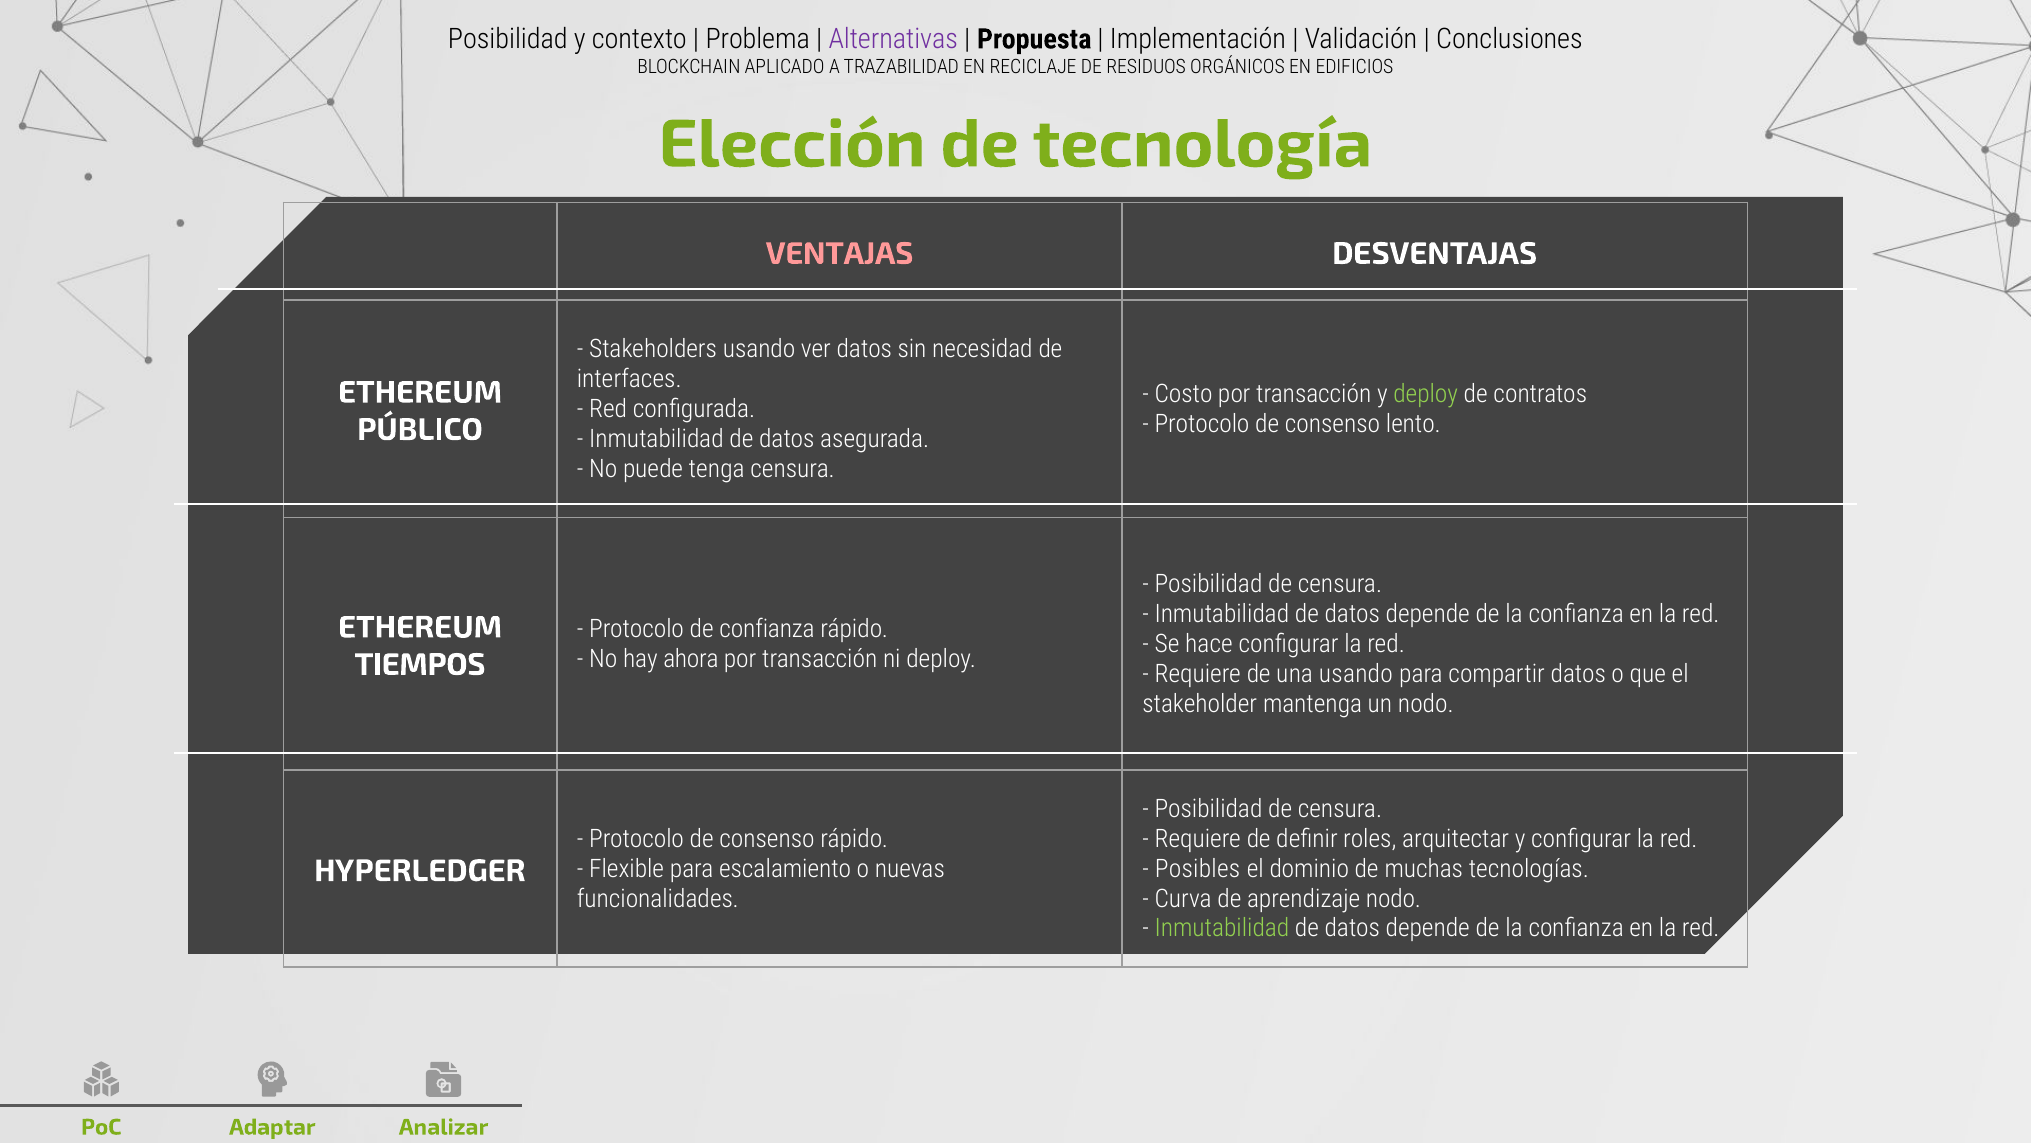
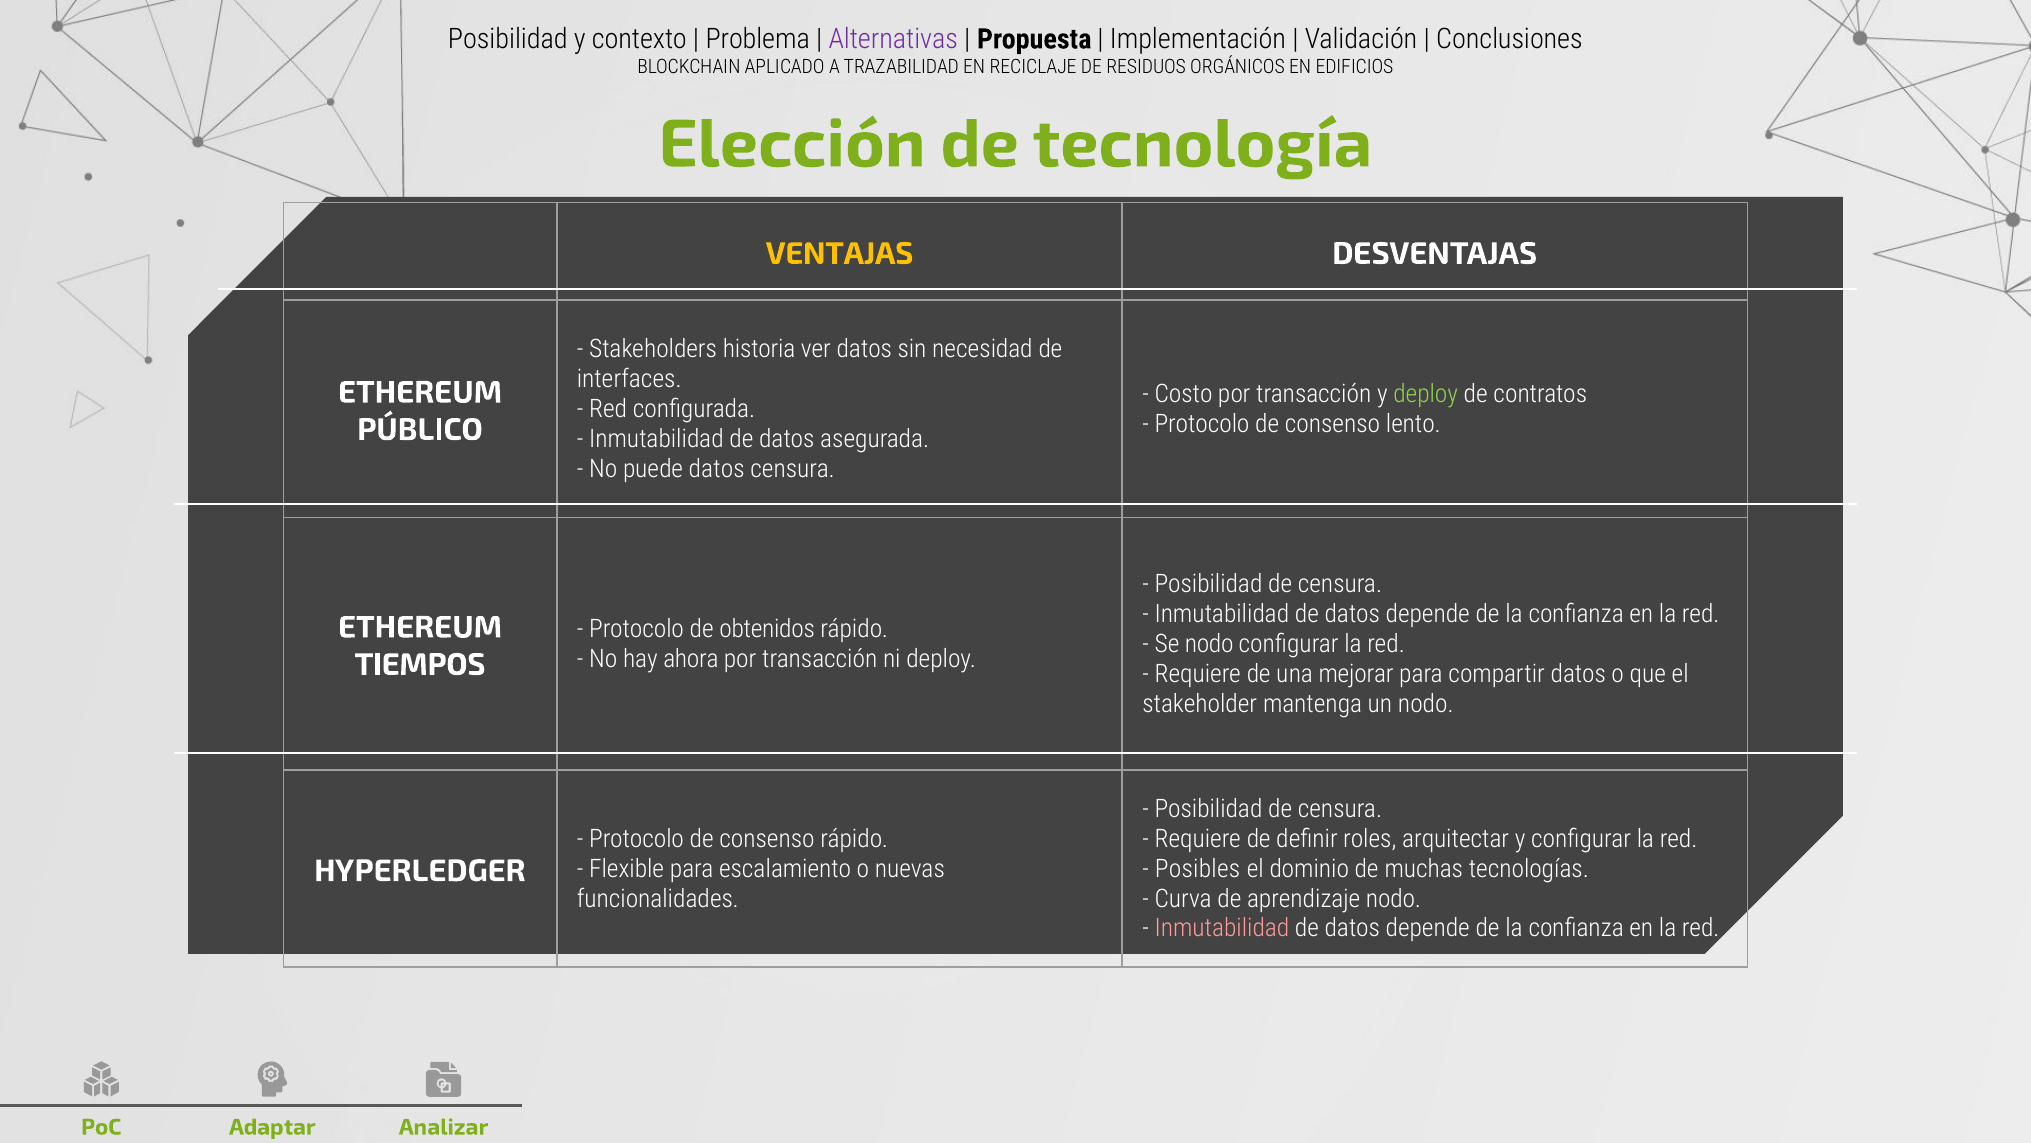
VENTAJAS colour: pink -> yellow (840, 253)
Stakeholders usando: usando -> historia (759, 349)
puede tenga: tenga -> datos (717, 468)
de confianza: confianza -> obtenidos (767, 629)
Se hace: hace -> nodo (1209, 644)
una usando: usando -> mejorar (1356, 674)
Inmutabilidad colour: light green -> pink (1222, 928)
